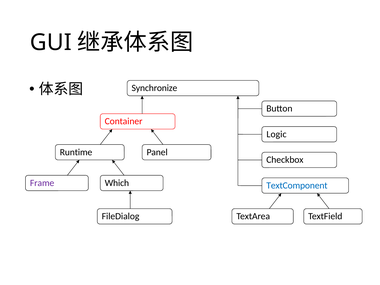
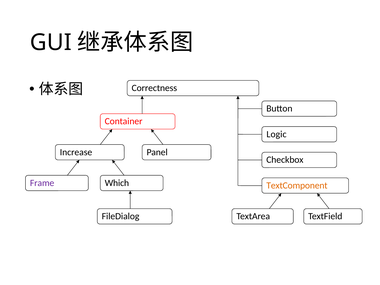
Synchronize: Synchronize -> Correctness (154, 88)
Runtime: Runtime -> Increase (76, 152)
TextComponent colour: blue -> orange (297, 185)
